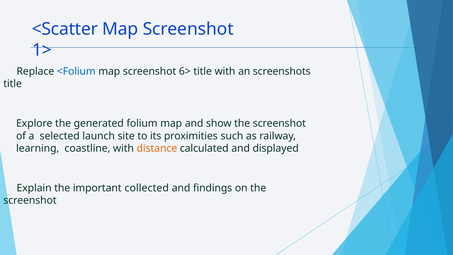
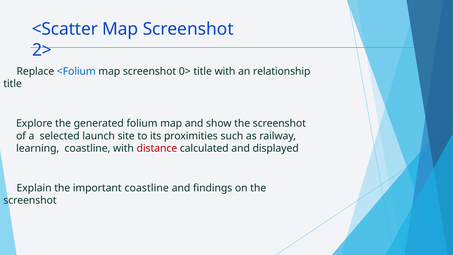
1>: 1> -> 2> (42, 50)
6>: 6> -> 0> (185, 71)
screenshots: screenshots -> relationship (282, 71)
distance colour: orange -> red (157, 148)
important collected: collected -> coastline (147, 188)
